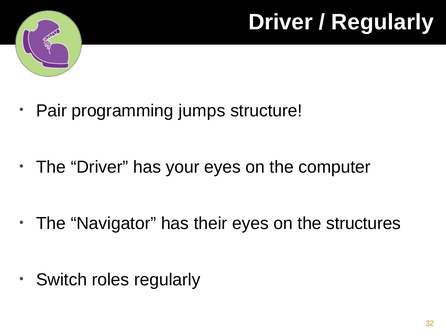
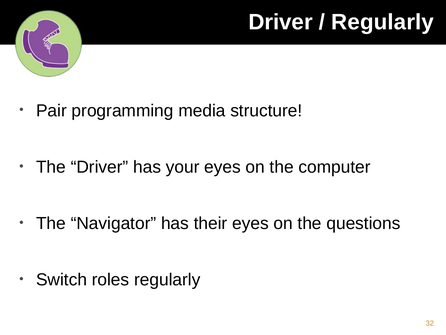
jumps: jumps -> media (202, 110)
structures: structures -> questions (363, 223)
